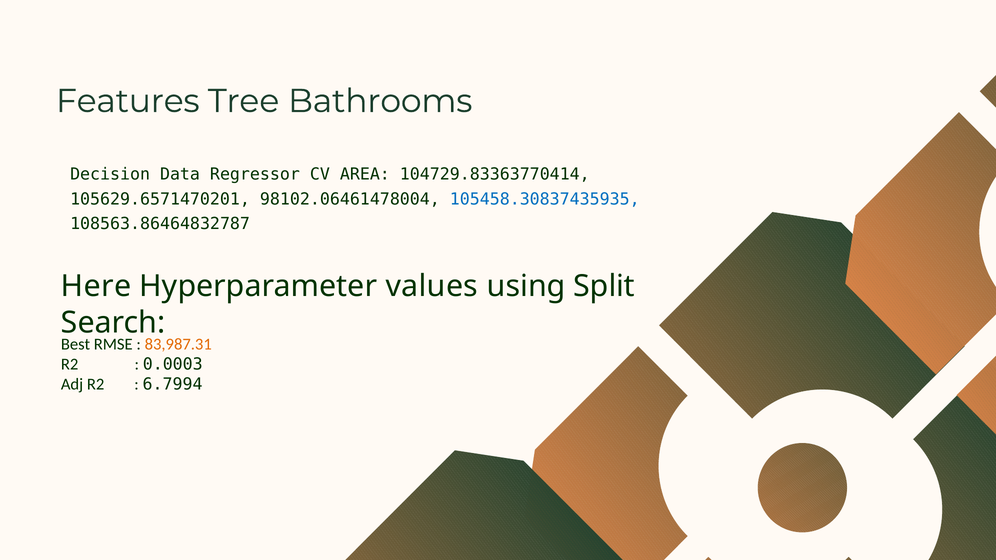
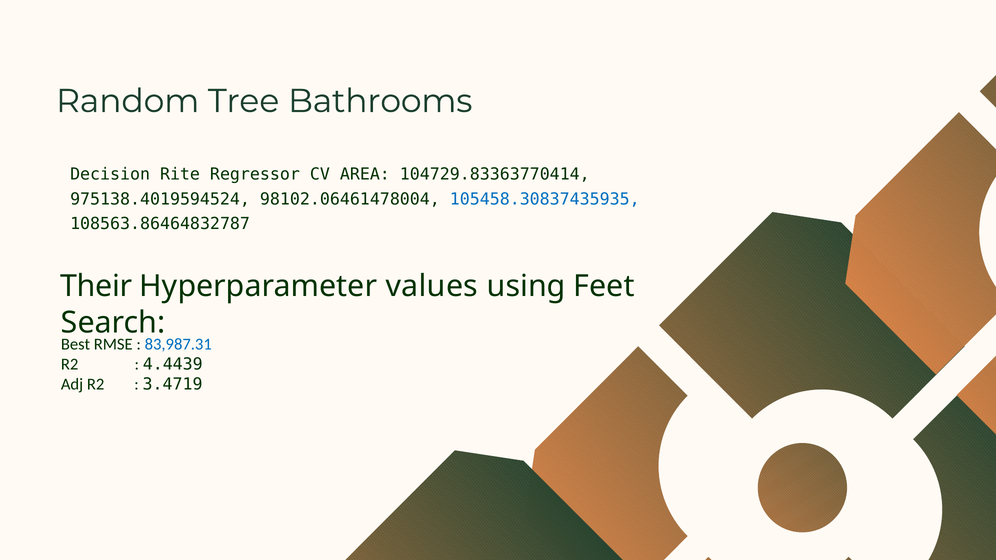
Features: Features -> Random (128, 101)
Data: Data -> Rite (180, 174)
105629.6571470201: 105629.6571470201 -> 975138.4019594524 (160, 199)
Here: Here -> Their (96, 286)
Split: Split -> Feet (604, 286)
83,987.31 colour: orange -> blue (178, 345)
0.0003: 0.0003 -> 4.4439 (173, 364)
6.7994: 6.7994 -> 3.4719 (173, 384)
